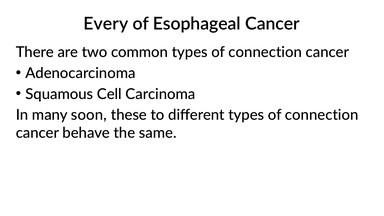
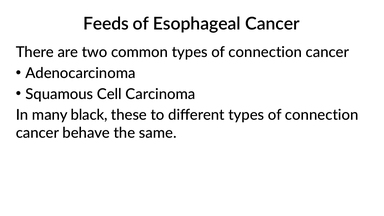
Every: Every -> Feeds (106, 24)
soon: soon -> black (89, 115)
